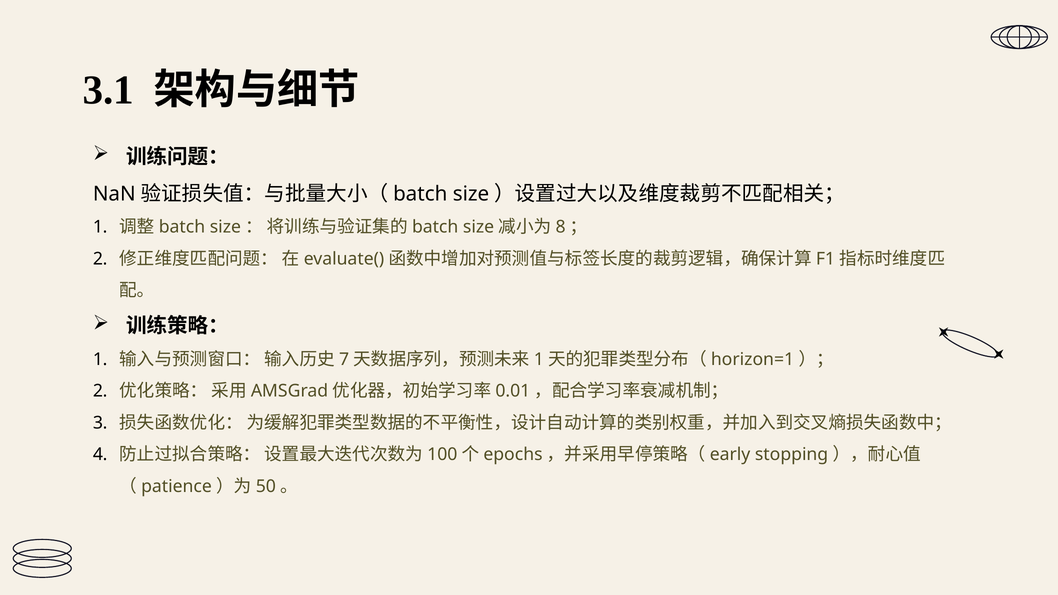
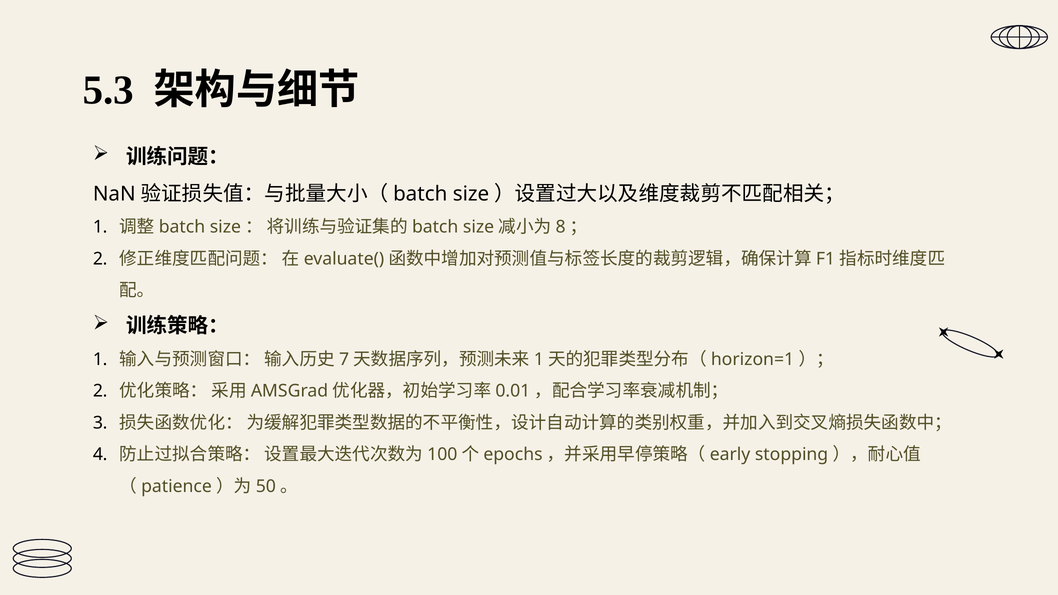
3.1: 3.1 -> 5.3 (108, 90)
